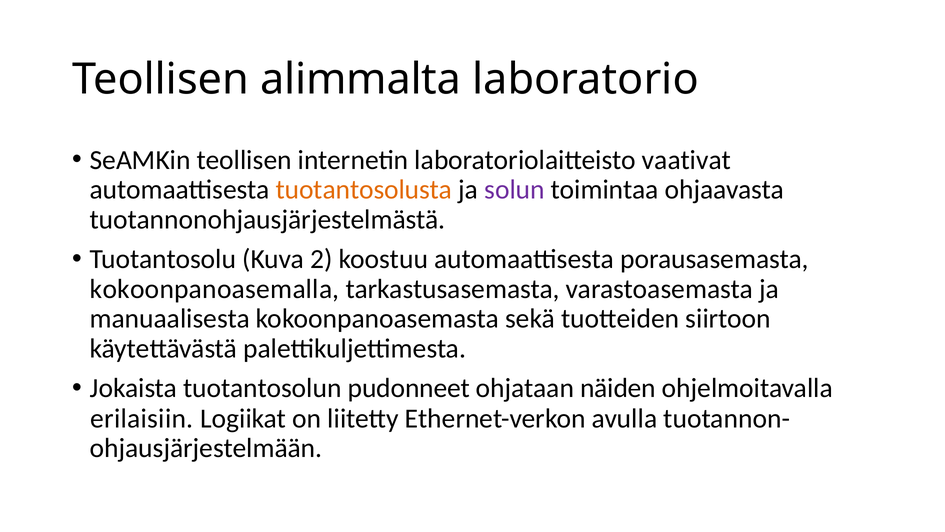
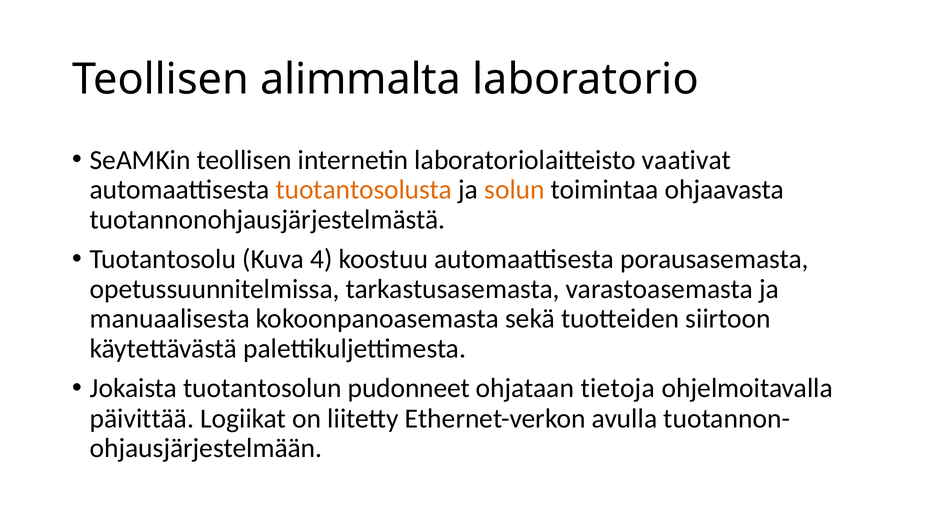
solun colour: purple -> orange (514, 190)
2: 2 -> 4 (322, 259)
kokoonpanoasemalla: kokoonpanoasemalla -> opetussuunnitelmissa (215, 289)
näiden: näiden -> tietoja (618, 388)
erilaisiin: erilaisiin -> päivittää (142, 418)
